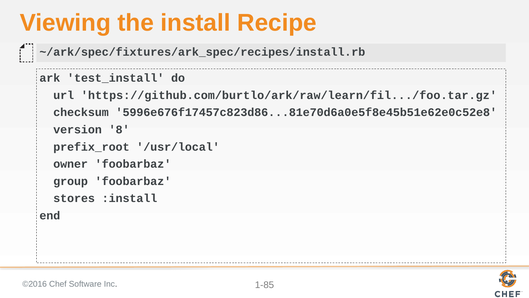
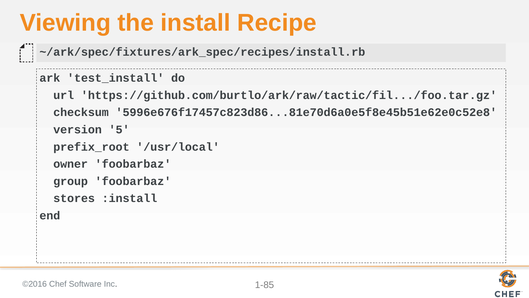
https://github.com/burtlo/ark/raw/learn/fil.../foo.tar.gz: https://github.com/burtlo/ark/raw/learn/fil.../foo.tar.gz -> https://github.com/burtlo/ark/raw/tactic/fil.../foo.tar.gz (289, 95)
8: 8 -> 5 (119, 129)
